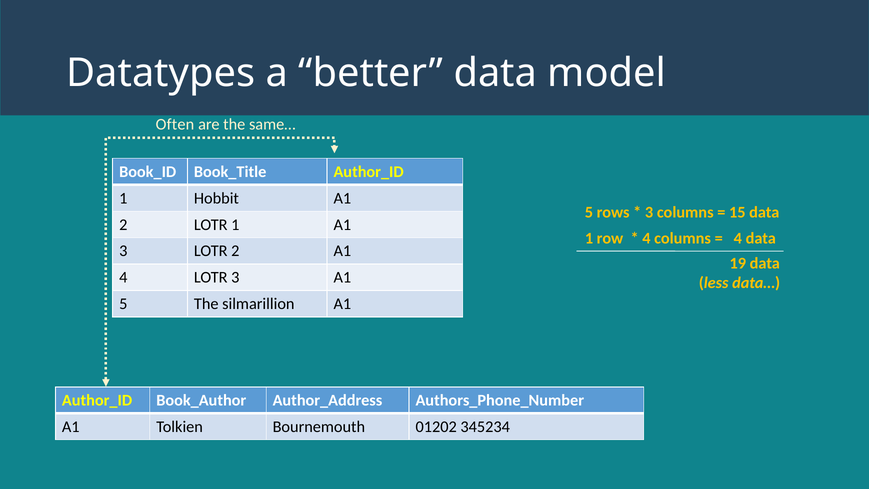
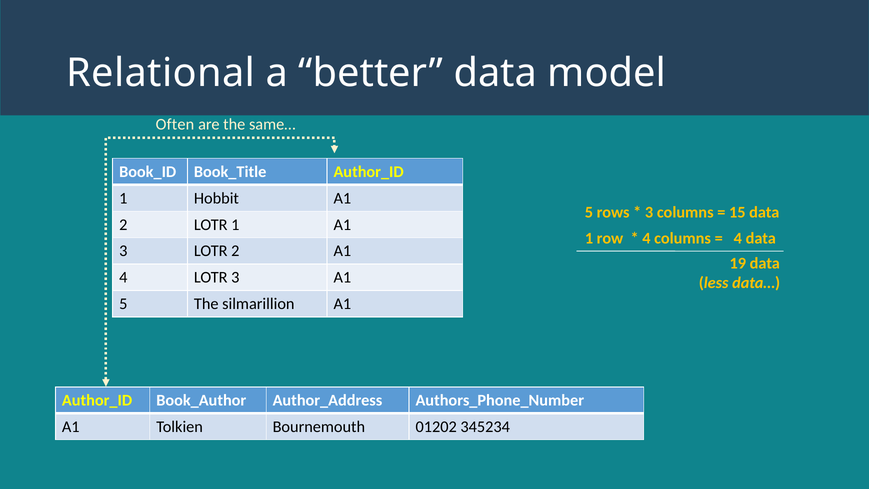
Datatypes: Datatypes -> Relational (161, 73)
